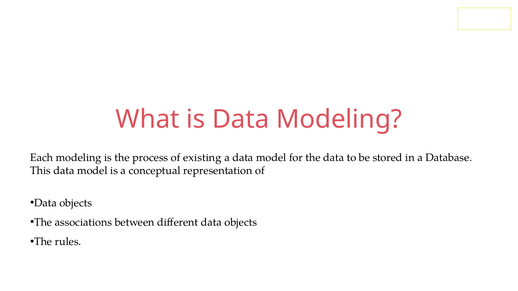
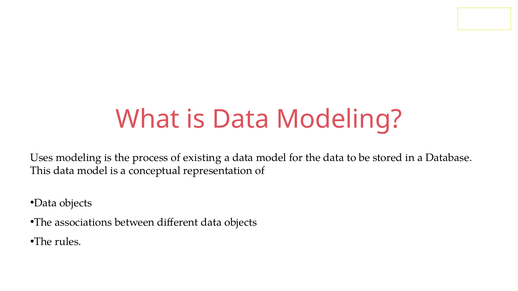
Each: Each -> Uses (42, 158)
